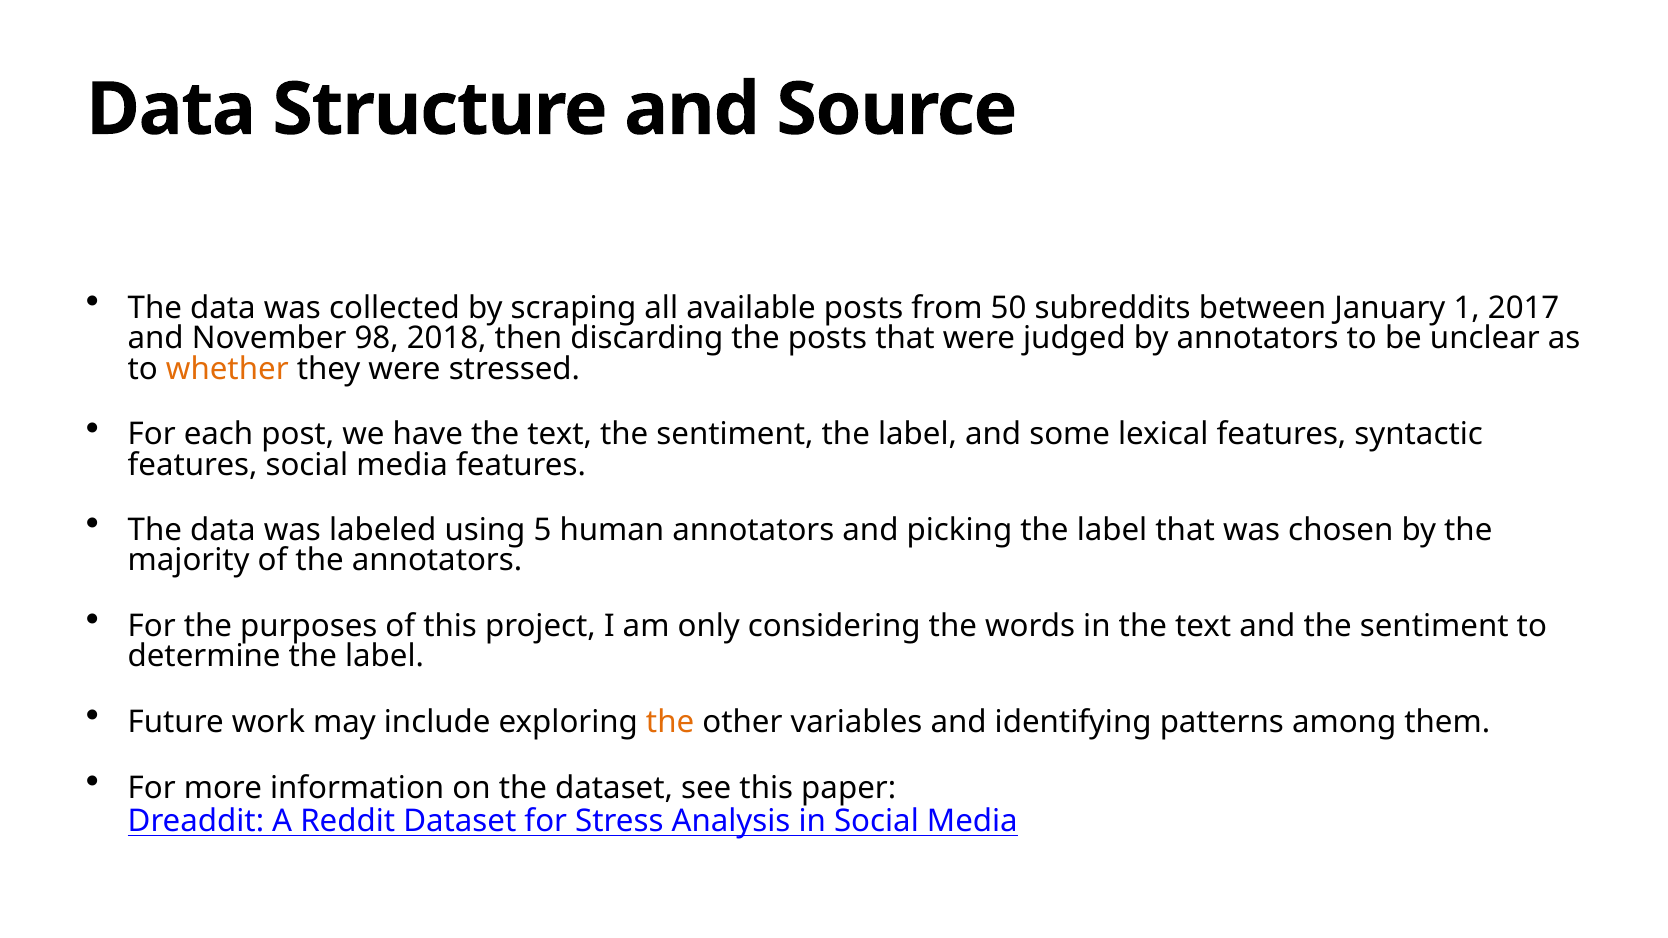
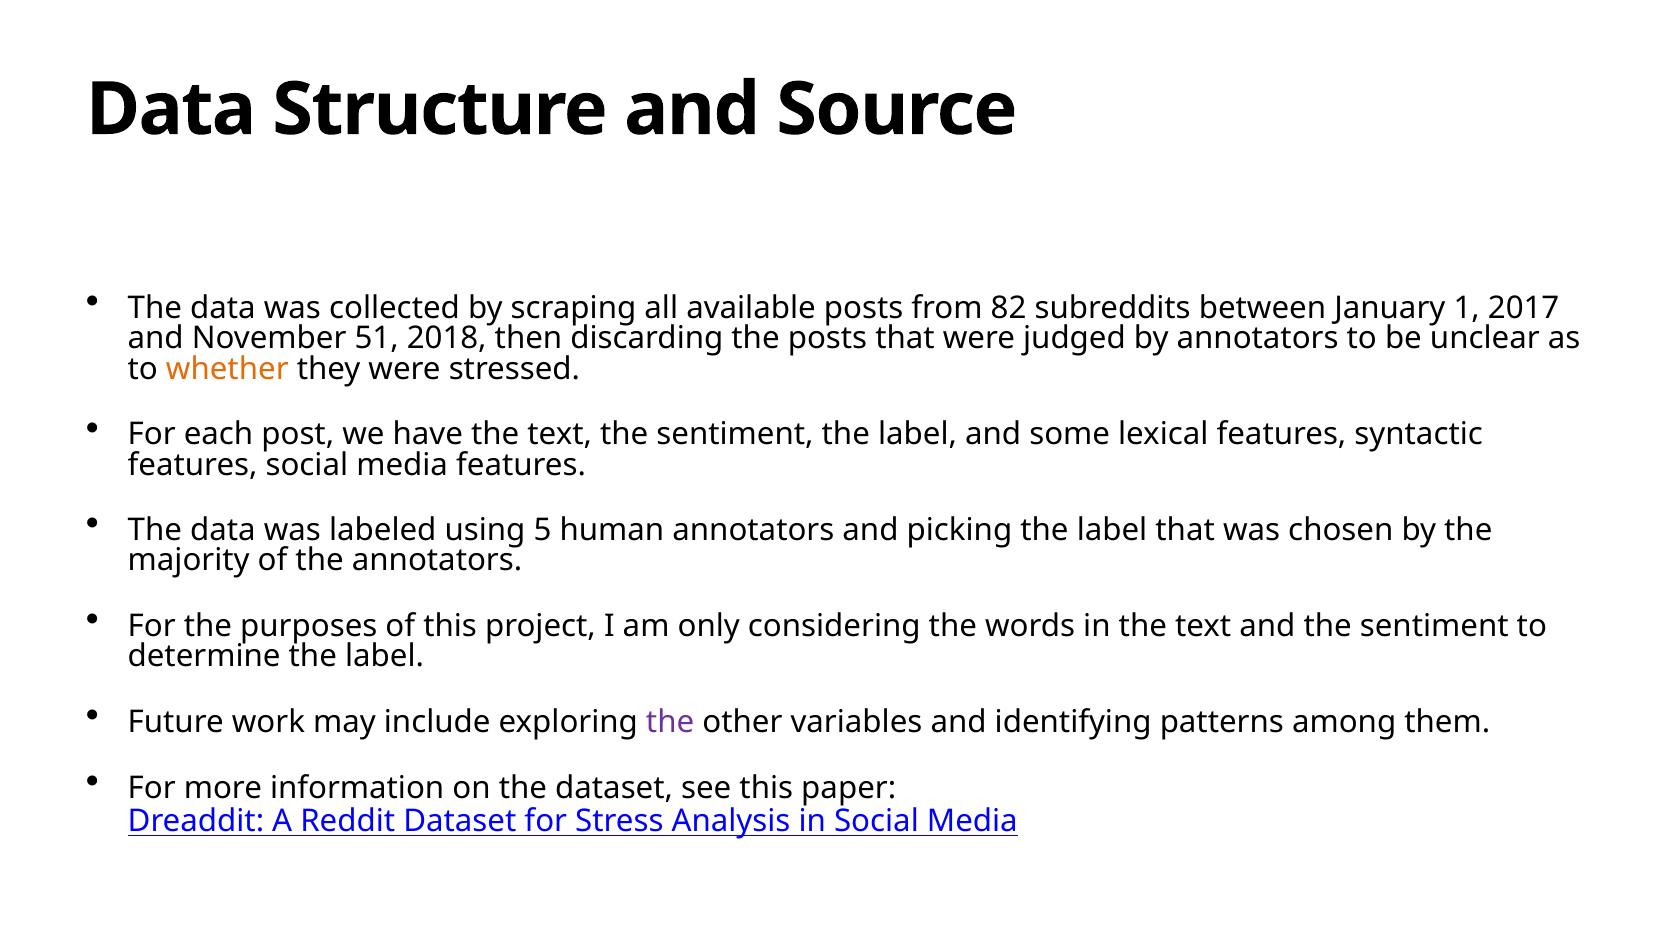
50: 50 -> 82 (1009, 308)
98: 98 -> 51 (377, 338)
the colour: orange -> purple (670, 722)
